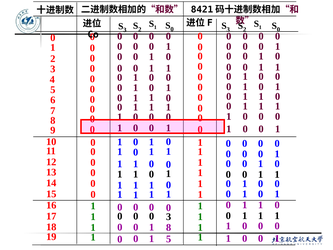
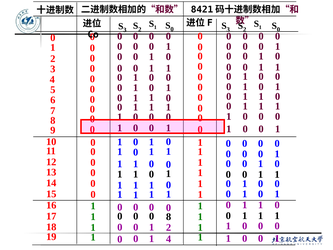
0 3: 3 -> 8 (169, 216)
0 8: 8 -> 2 (169, 227)
0 5: 5 -> 4 (169, 239)
